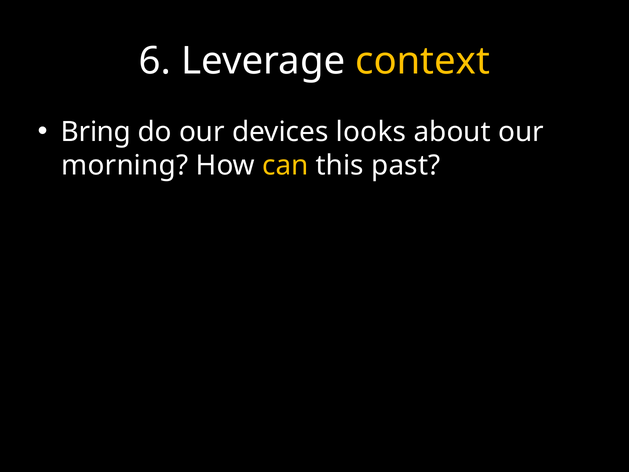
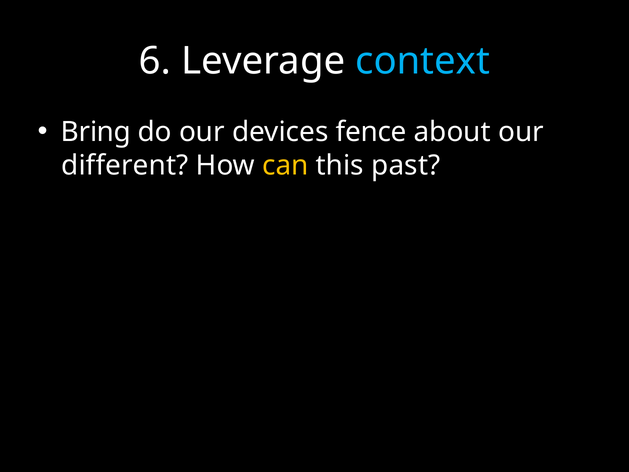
context colour: yellow -> light blue (423, 61)
looks: looks -> fence (371, 132)
morning: morning -> different (125, 166)
